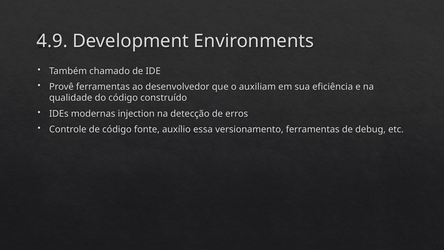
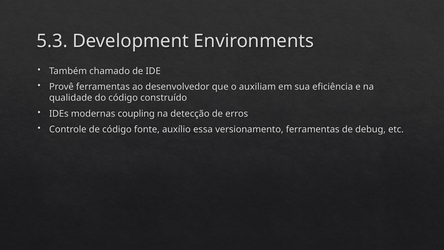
4.9: 4.9 -> 5.3 (52, 41)
injection: injection -> coupling (136, 114)
